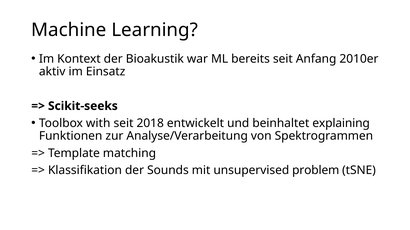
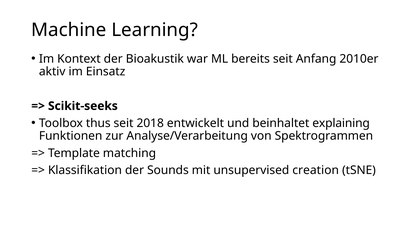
with: with -> thus (98, 123)
problem: problem -> creation (316, 171)
